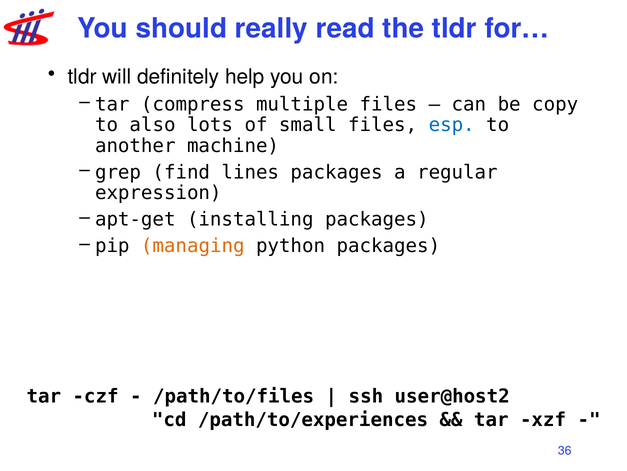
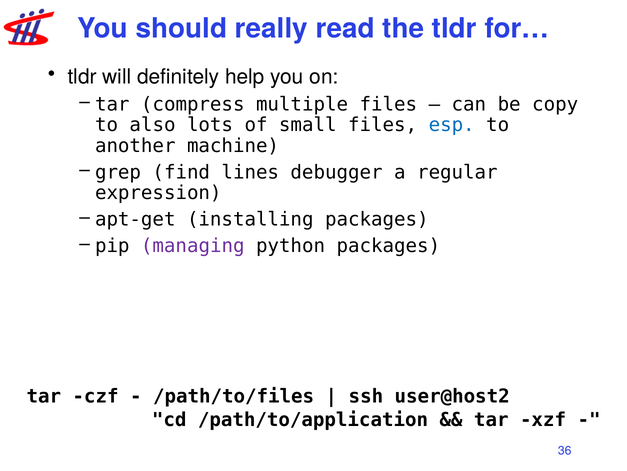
lines packages: packages -> debugger (337, 172)
managing colour: orange -> purple (193, 246)
/path/to/experiences: /path/to/experiences -> /path/to/application (313, 419)
